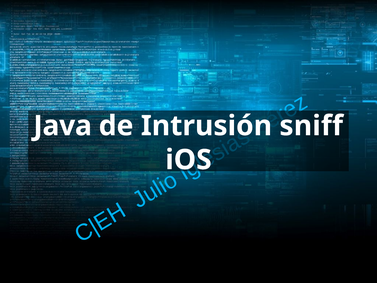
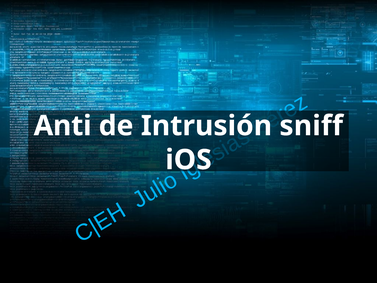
Java: Java -> Anti (63, 126)
